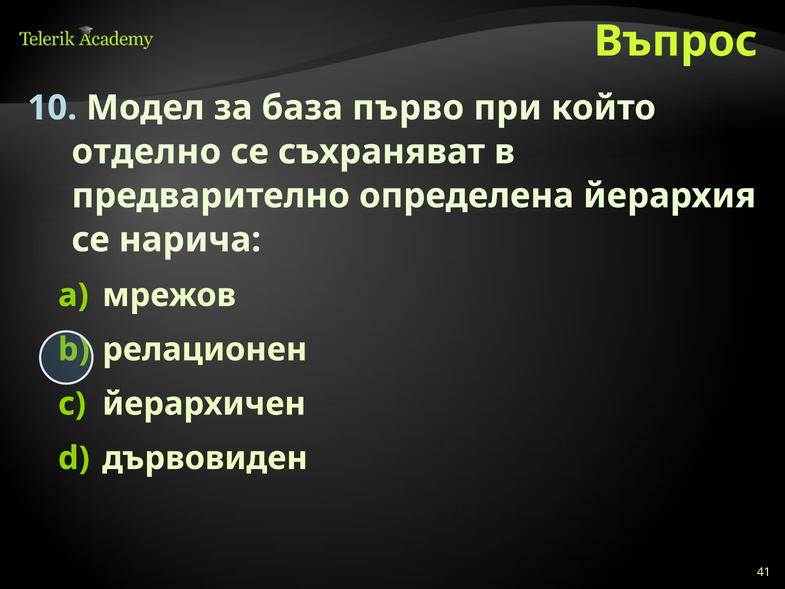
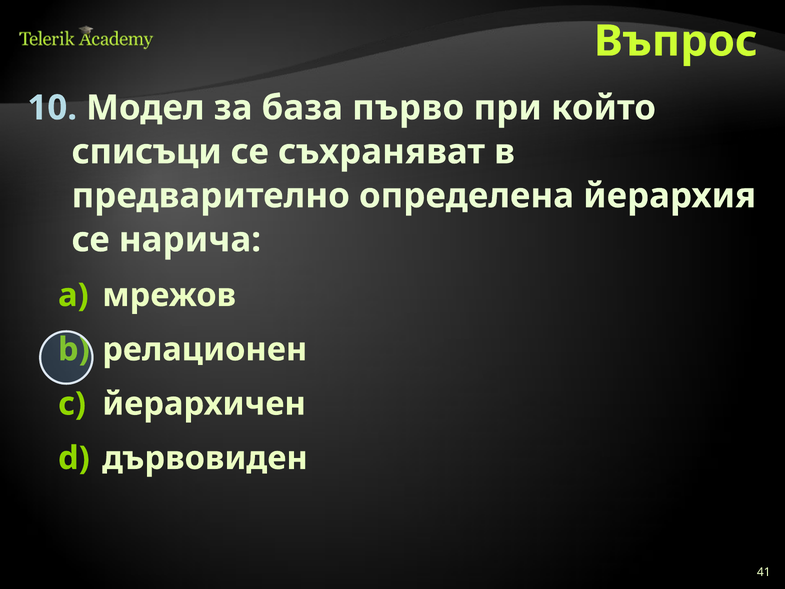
отделно: отделно -> списъци (147, 152)
